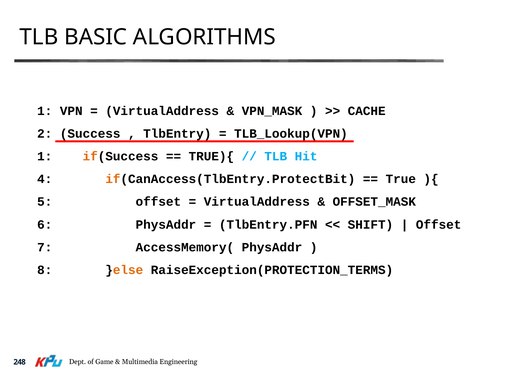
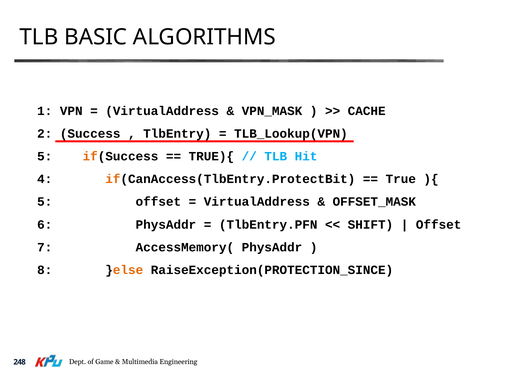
1: 1 -> 5 (45, 156)
RaiseException(PROTECTION_TERMS: RaiseException(PROTECTION_TERMS -> RaiseException(PROTECTION_SINCE (272, 270)
